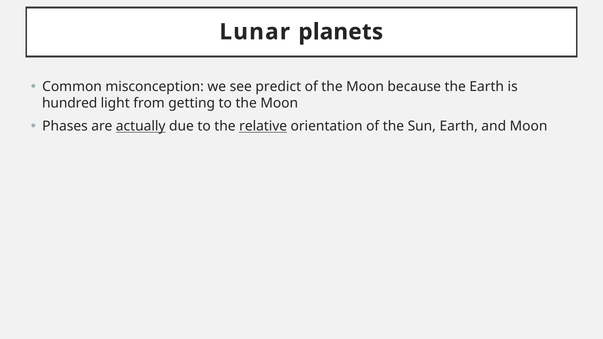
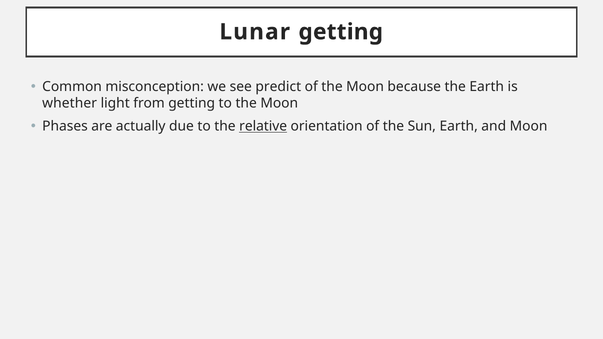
Lunar planets: planets -> getting (341, 32)
hundred: hundred -> whether (70, 103)
actually underline: present -> none (141, 126)
